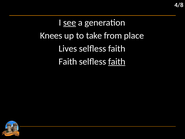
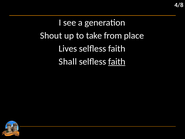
see underline: present -> none (70, 23)
Knees: Knees -> Shout (51, 36)
Faith: Faith -> Shall (68, 61)
